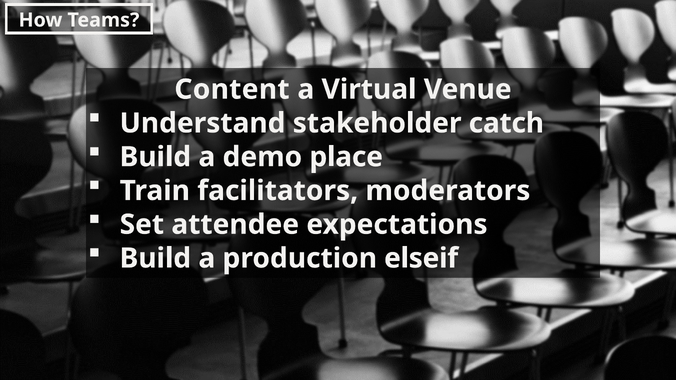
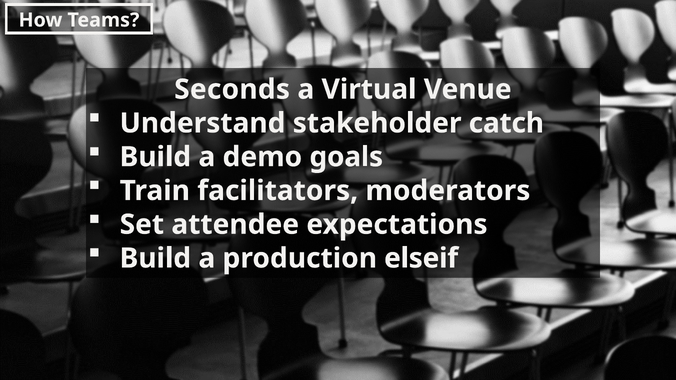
Content: Content -> Seconds (232, 89)
place: place -> goals (346, 157)
